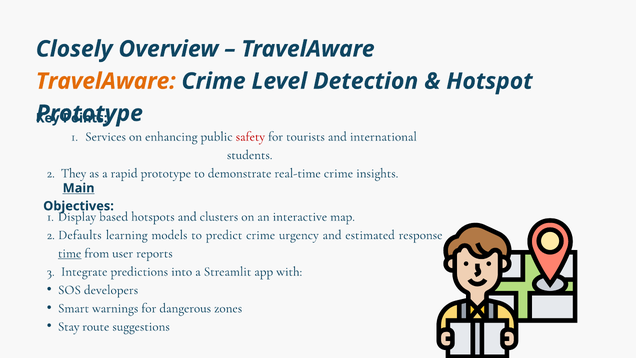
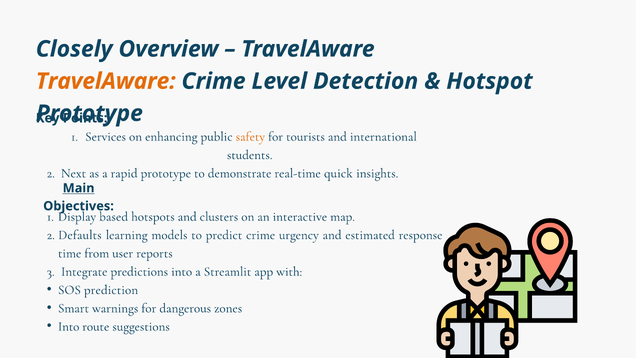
safety colour: red -> orange (250, 136)
They: They -> Next (74, 173)
real-time crime: crime -> quick (338, 173)
time underline: present -> none (70, 253)
developers: developers -> prediction (111, 289)
Stay: Stay -> Into (69, 326)
